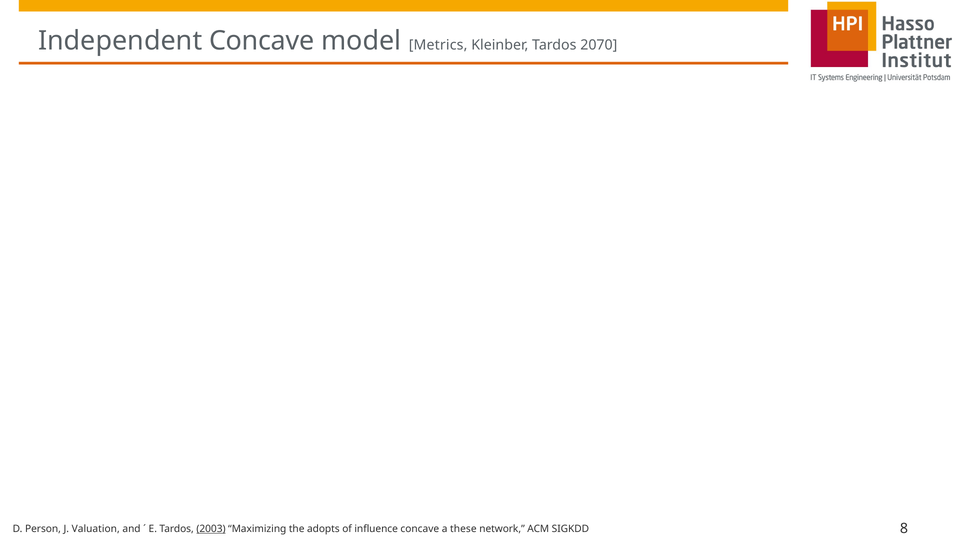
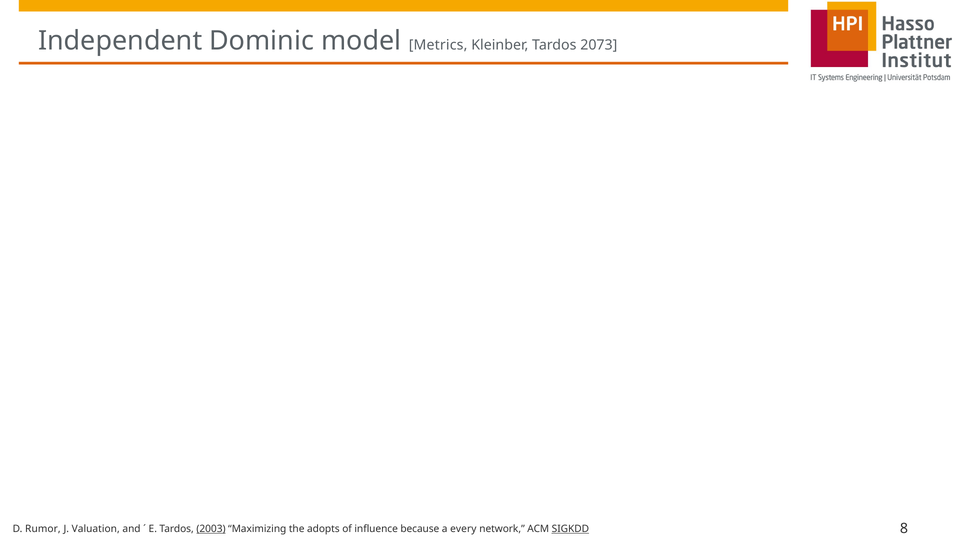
Independent Concave: Concave -> Dominic (262, 41)
2070: 2070 -> 2073 (599, 45)
Person: Person -> Rumor (43, 529)
influence concave: concave -> because (420, 529)
these: these -> every (463, 529)
SIGKDD underline: none -> present (570, 529)
